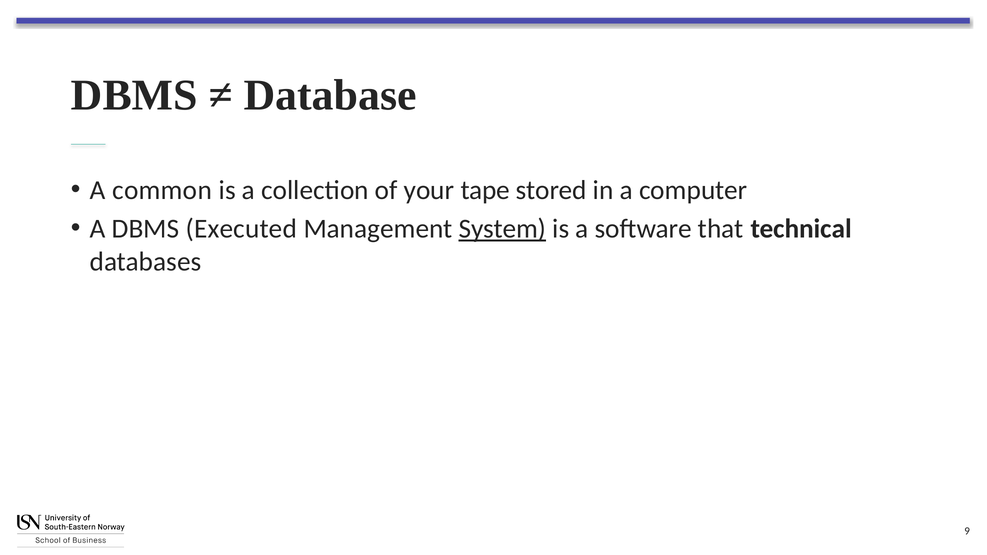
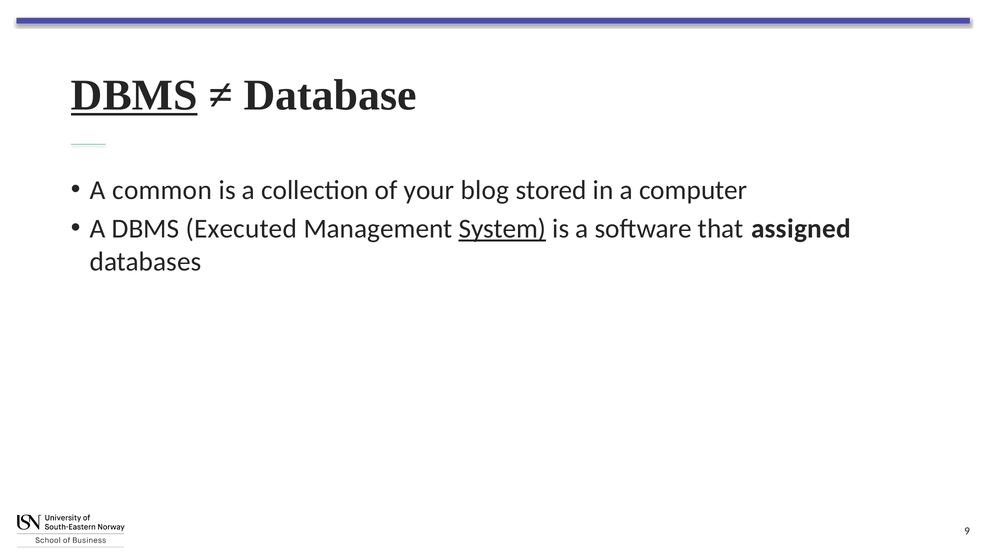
DBMS underline: none -> present (134, 96)
tape: tape -> blog (485, 191)
technical: technical -> assigned (801, 229)
